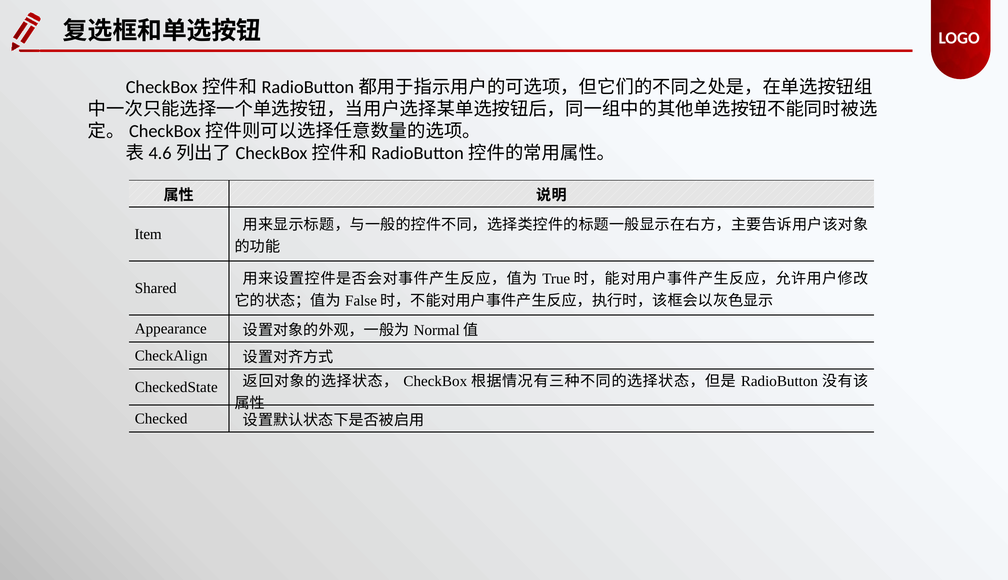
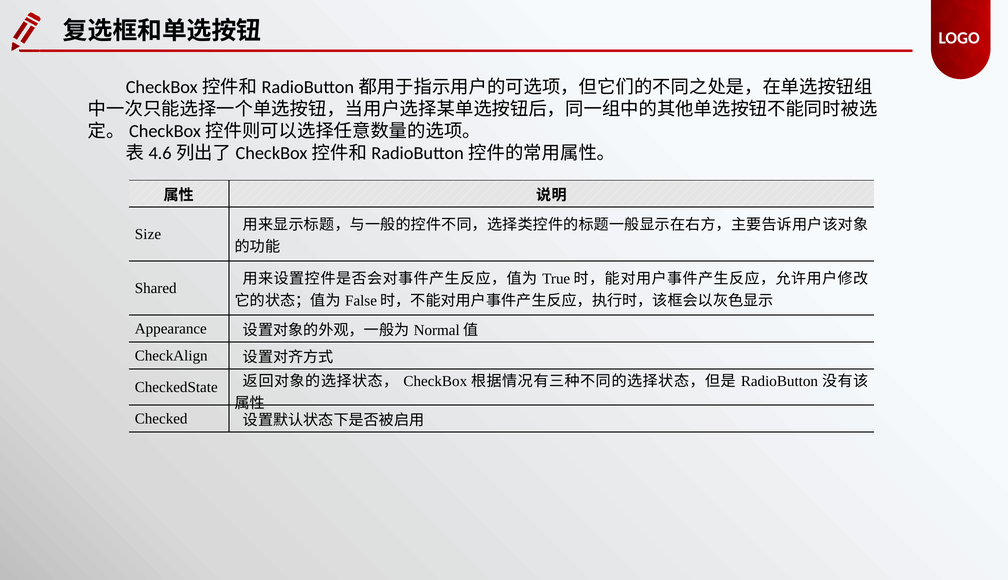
Item: Item -> Size (148, 234)
